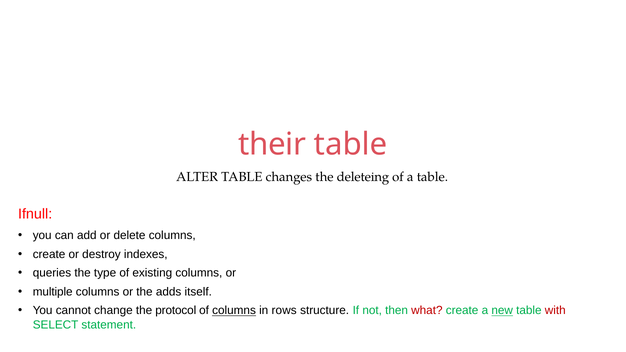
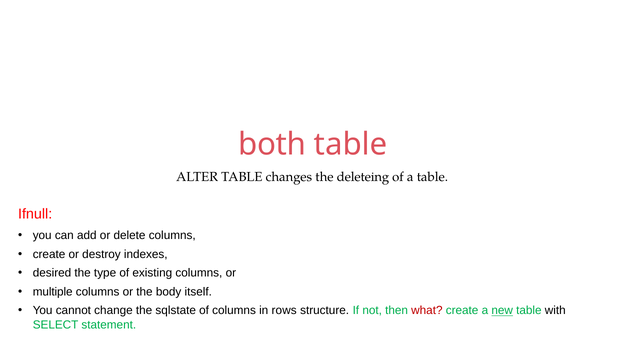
their: their -> both (272, 145)
queries: queries -> desired (52, 273)
adds: adds -> body (169, 292)
protocol: protocol -> sqlstate (176, 311)
columns underline: present -> none (234, 311)
with colour: red -> black (555, 311)
